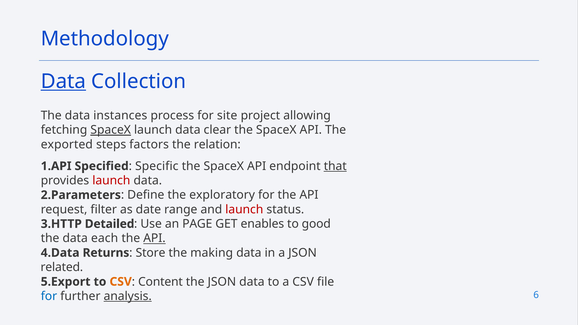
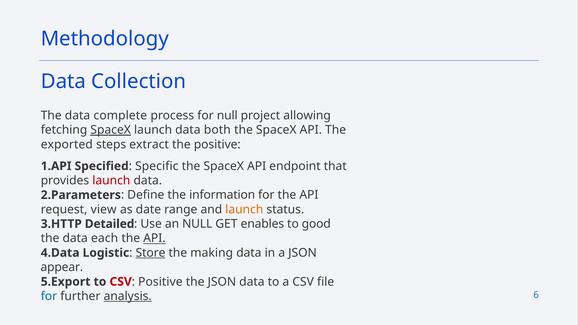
Data underline: present -> none (63, 81)
instances: instances -> complete (120, 116)
for site: site -> null (227, 116)
clear: clear -> both (217, 130)
factors: factors -> extract (149, 144)
the relation: relation -> positive (217, 144)
that underline: present -> none (335, 166)
exploratory: exploratory -> information (222, 195)
filter: filter -> view (104, 210)
launch colour: red -> orange (244, 210)
an PAGE: PAGE -> NULL (197, 224)
Returns: Returns -> Logistic (106, 253)
Store underline: none -> present (151, 253)
related: related -> appear (62, 267)
CSV colour: orange -> red (121, 282)
Content: Content -> Positive (160, 282)
